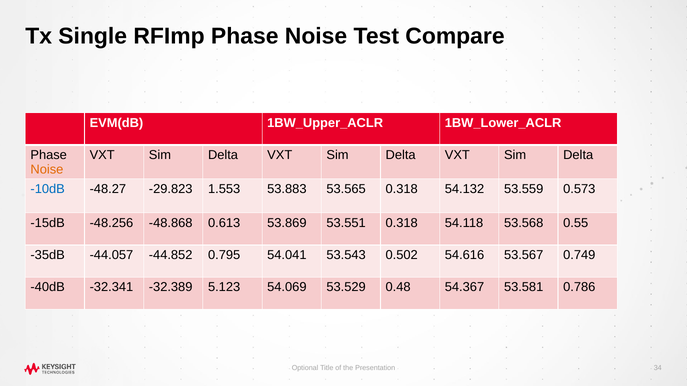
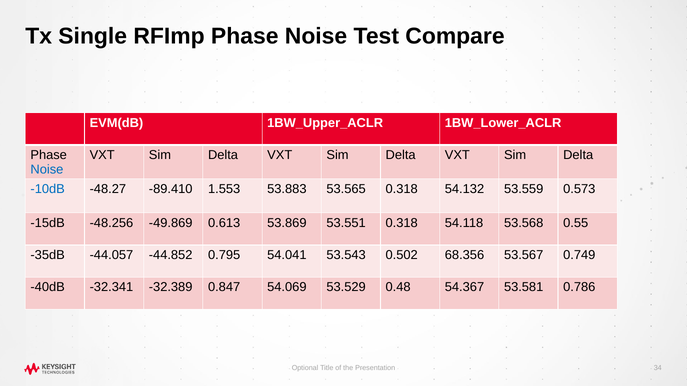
Noise colour: orange -> blue (47, 169)
-29.823: -29.823 -> -89.410 (171, 189)
-48.868: -48.868 -> -49.869 (171, 223)
54.616: 54.616 -> 68.356 (464, 255)
5.123: 5.123 -> 0.847 (224, 287)
